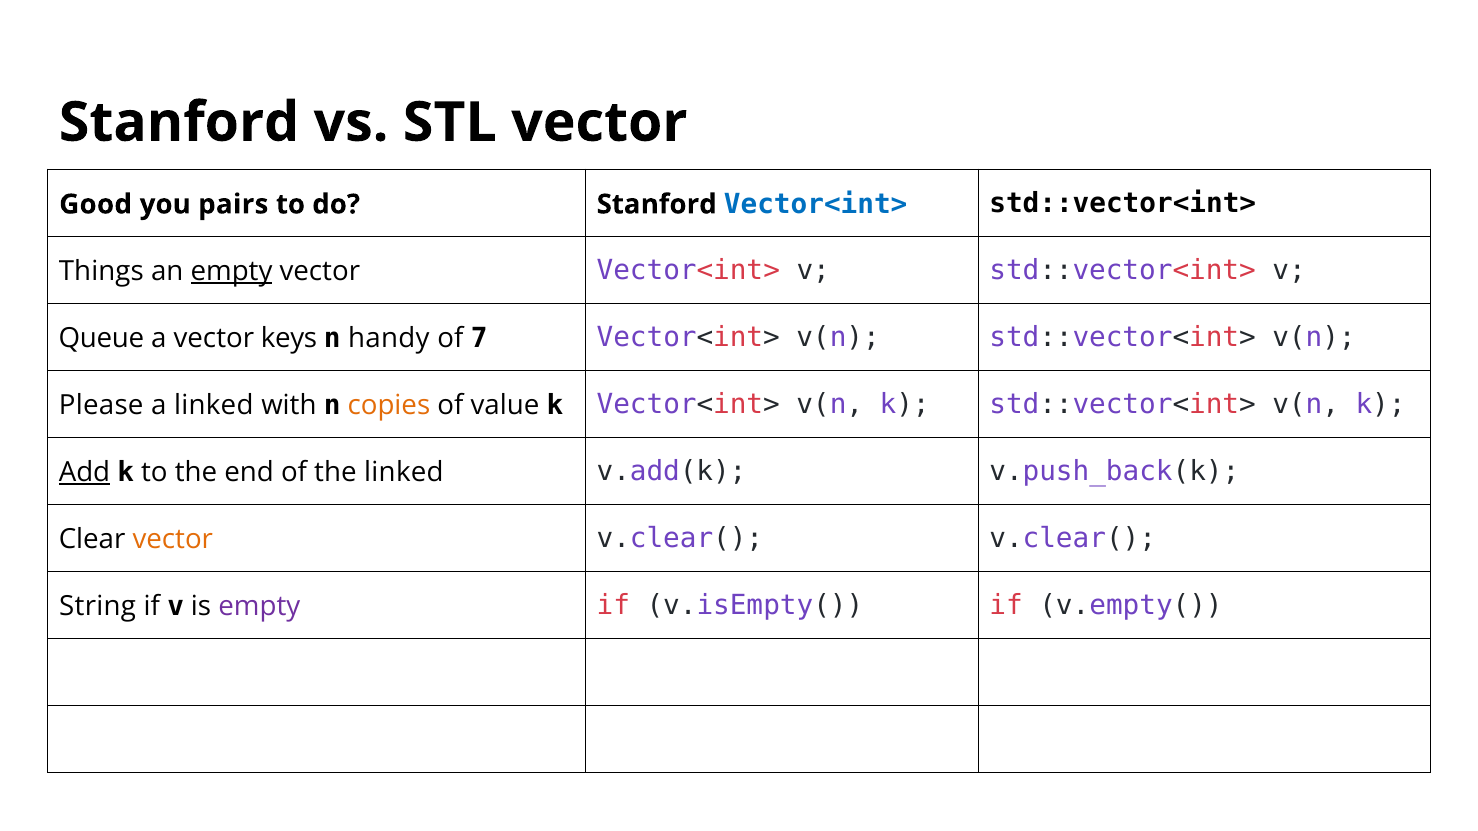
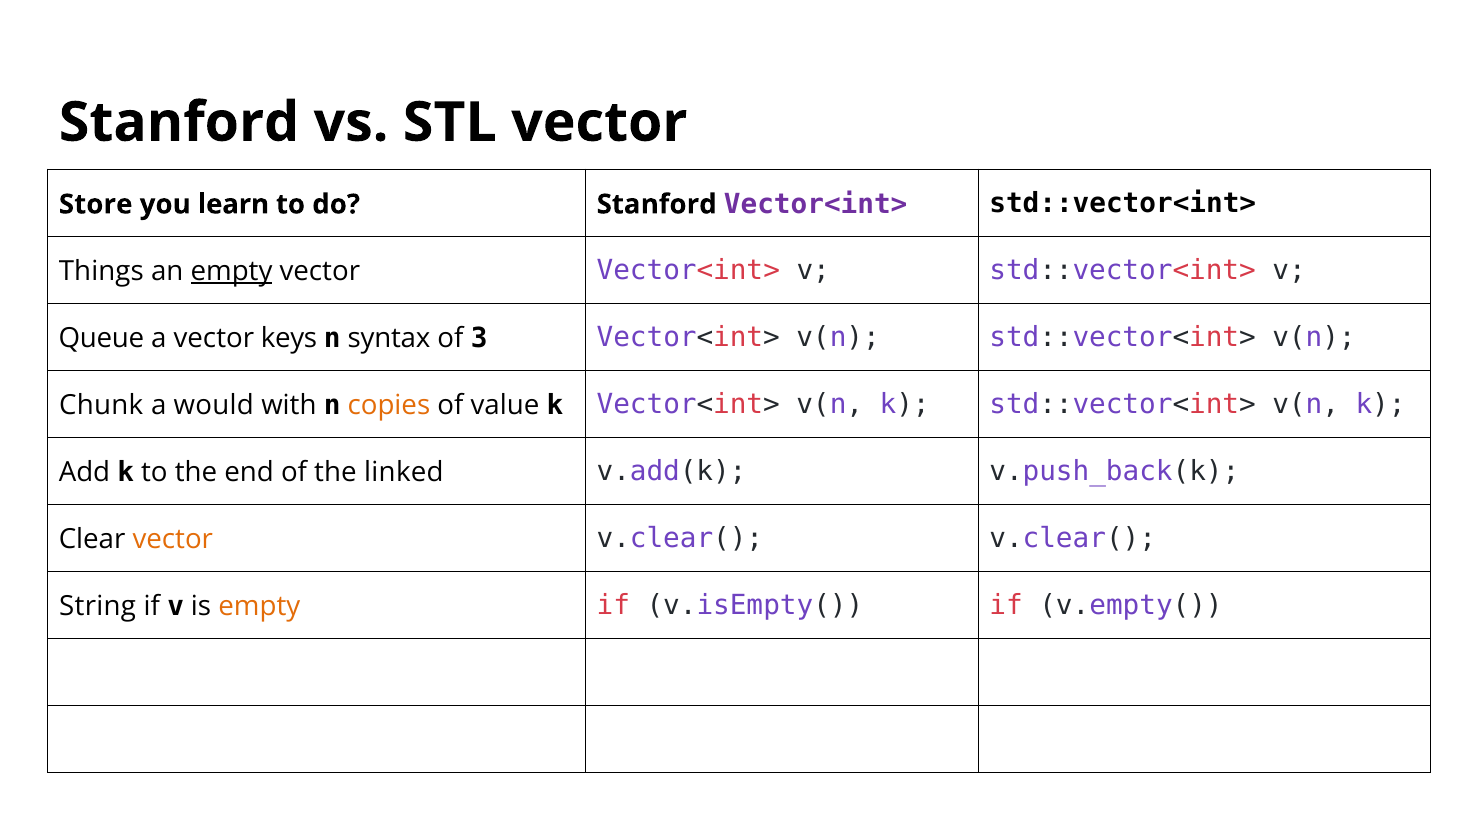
Good: Good -> Store (96, 204)
pairs: pairs -> learn (234, 204)
Vector<int> colour: blue -> purple (816, 204)
handy: handy -> syntax (389, 339)
7: 7 -> 3 (479, 339)
Please: Please -> Chunk (101, 406)
a linked: linked -> would (214, 406)
Add underline: present -> none (84, 473)
empty colour: purple -> orange (259, 607)
